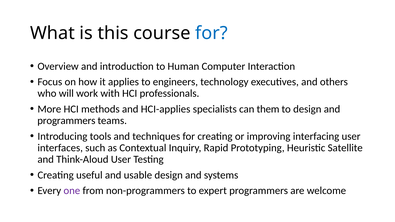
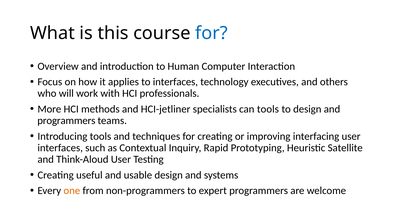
to engineers: engineers -> interfaces (175, 82)
HCI-applies: HCI-applies -> HCI-jetliner (166, 109)
can them: them -> tools (268, 109)
one colour: purple -> orange (72, 191)
